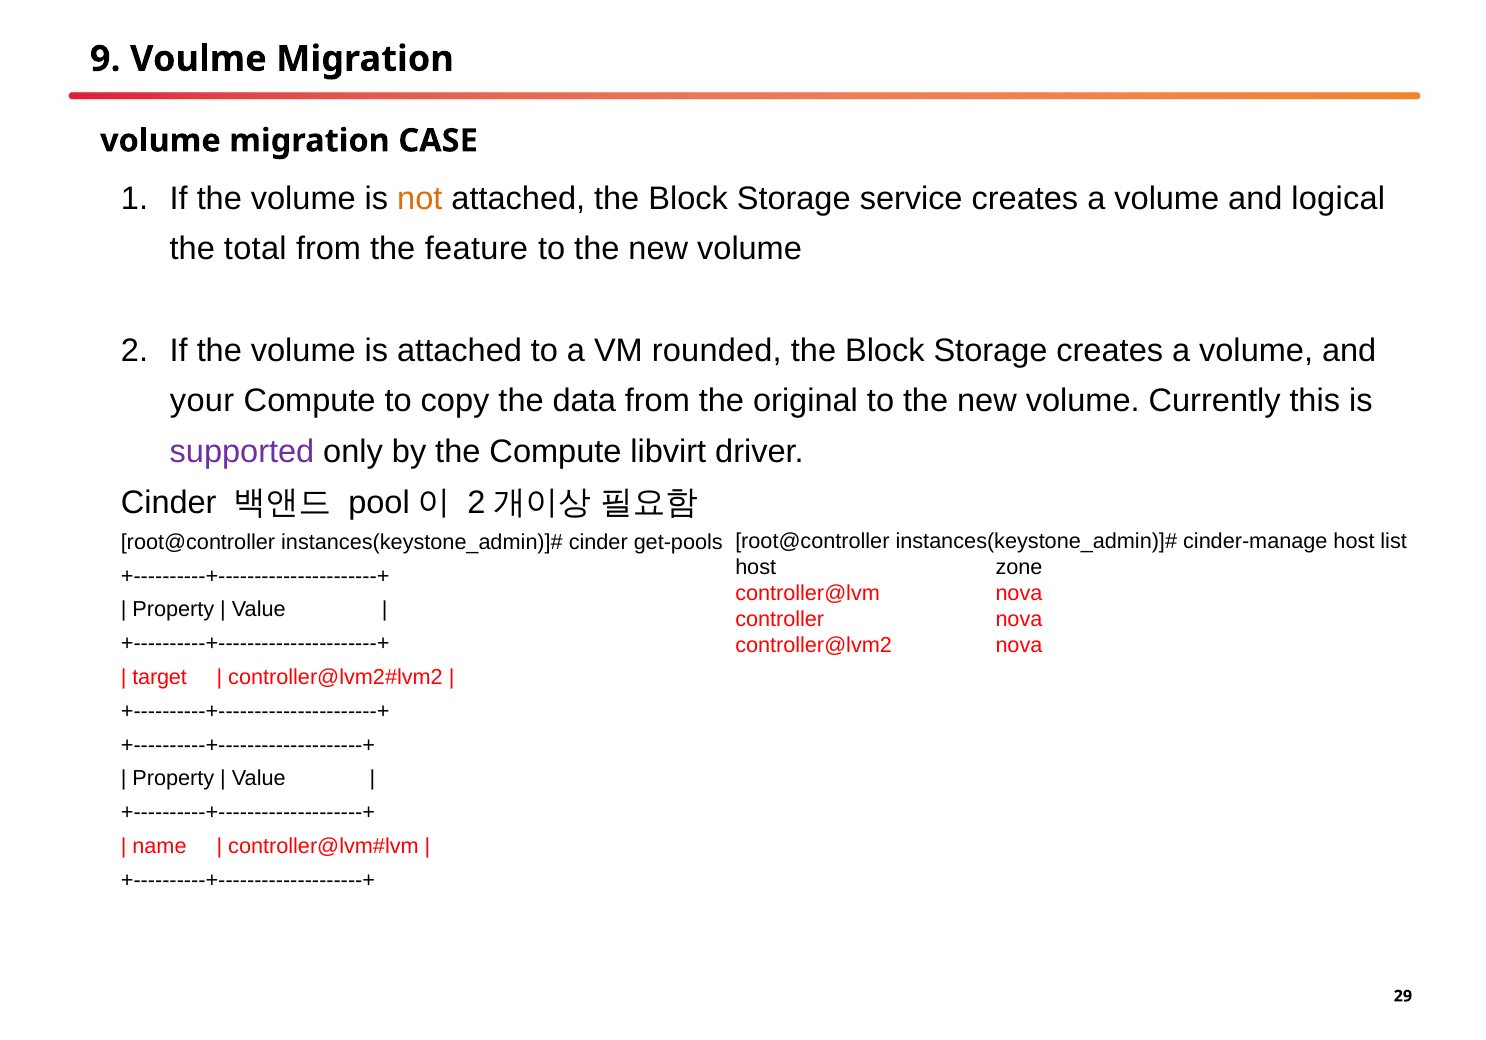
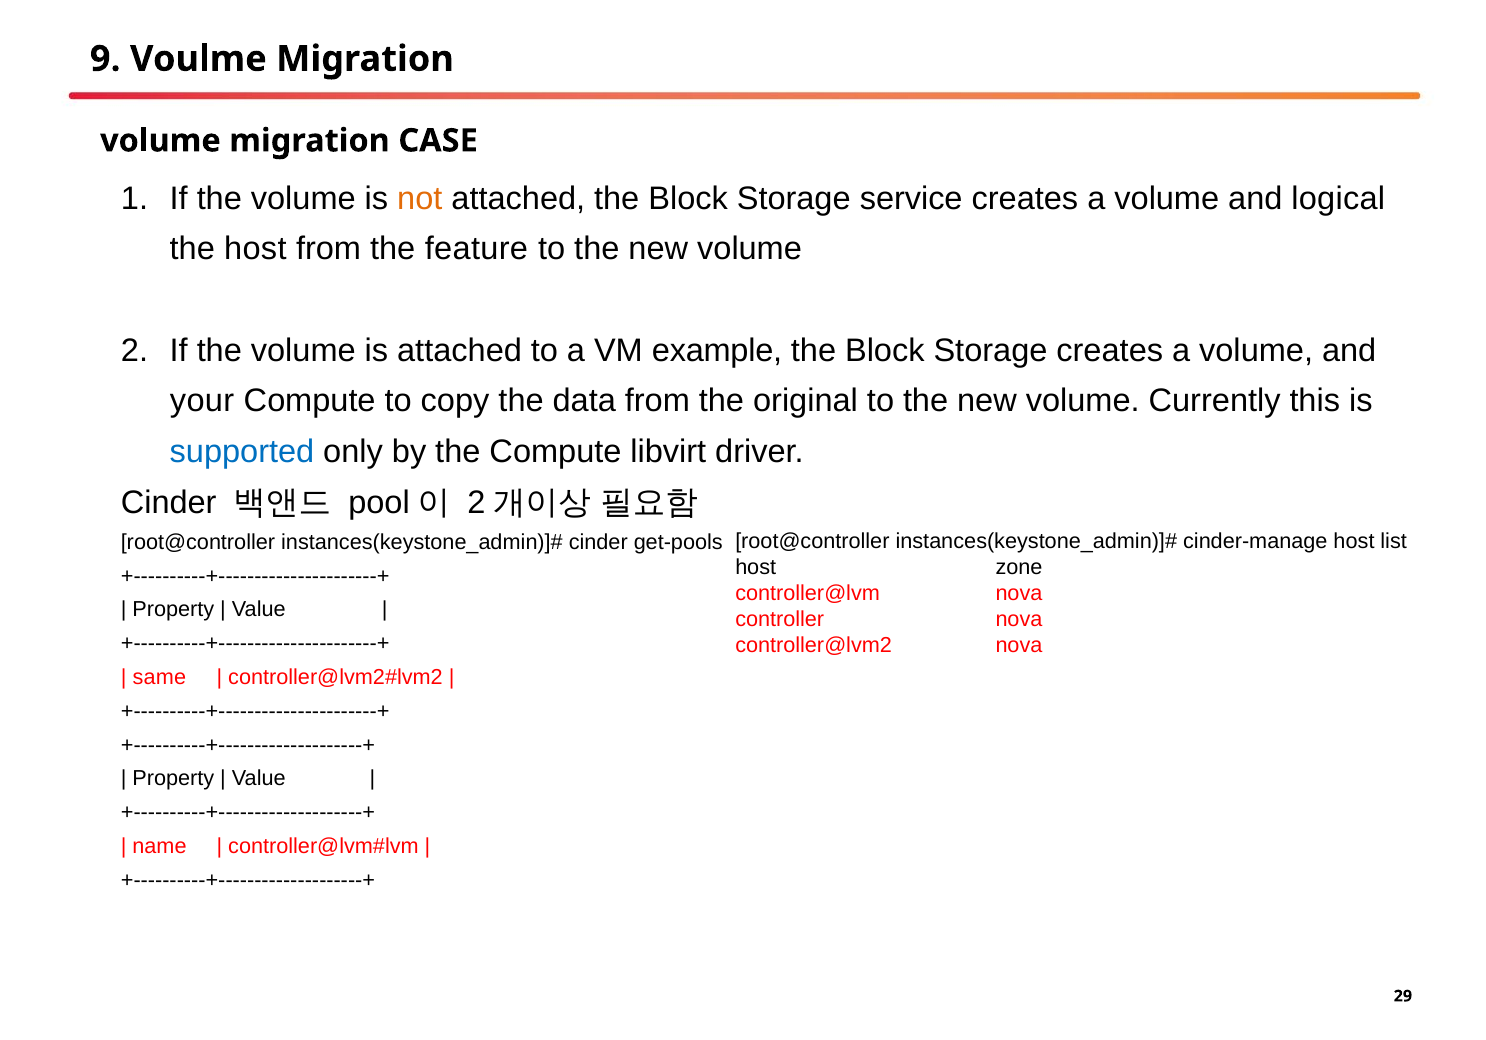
the total: total -> host (255, 249)
rounded: rounded -> example (717, 351)
supported colour: purple -> blue (242, 452)
target: target -> same (159, 678)
